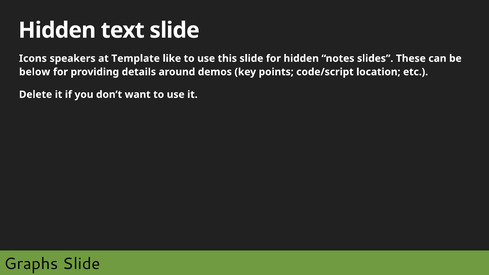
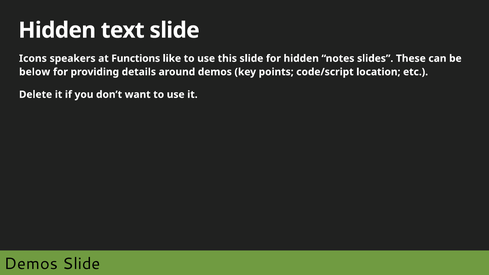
Template: Template -> Functions (136, 58)
Graphs: Graphs -> Demos (31, 264)
